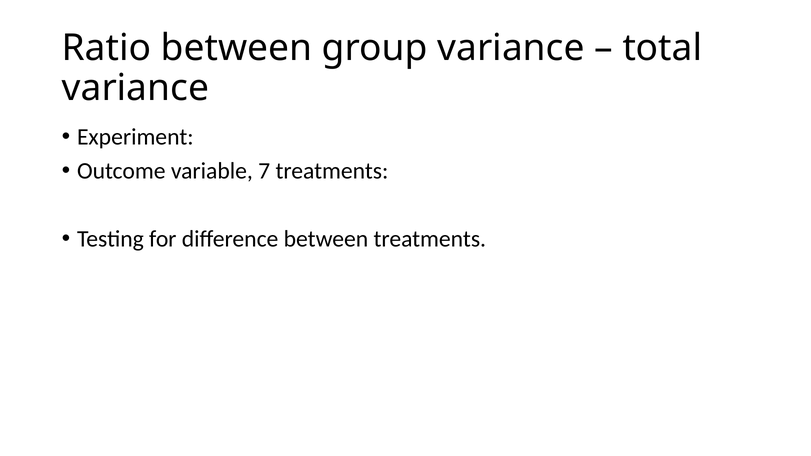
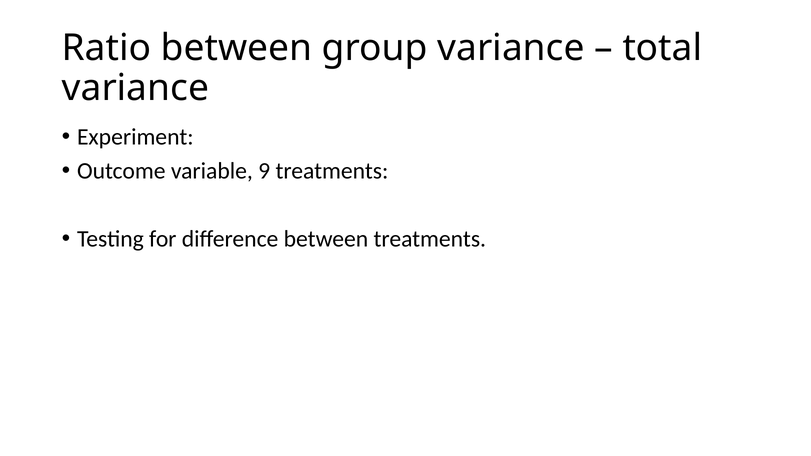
7: 7 -> 9 (264, 171)
